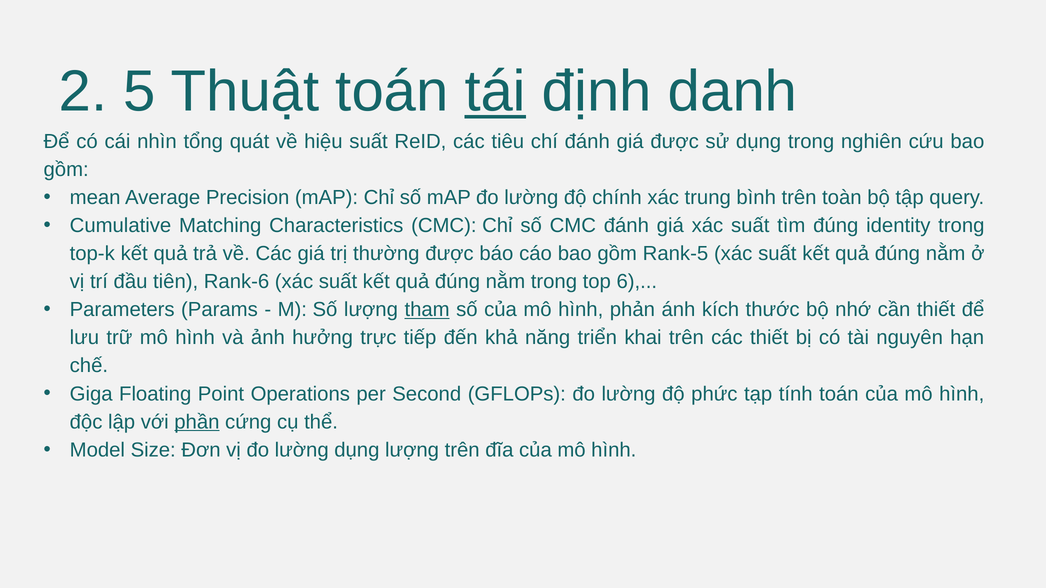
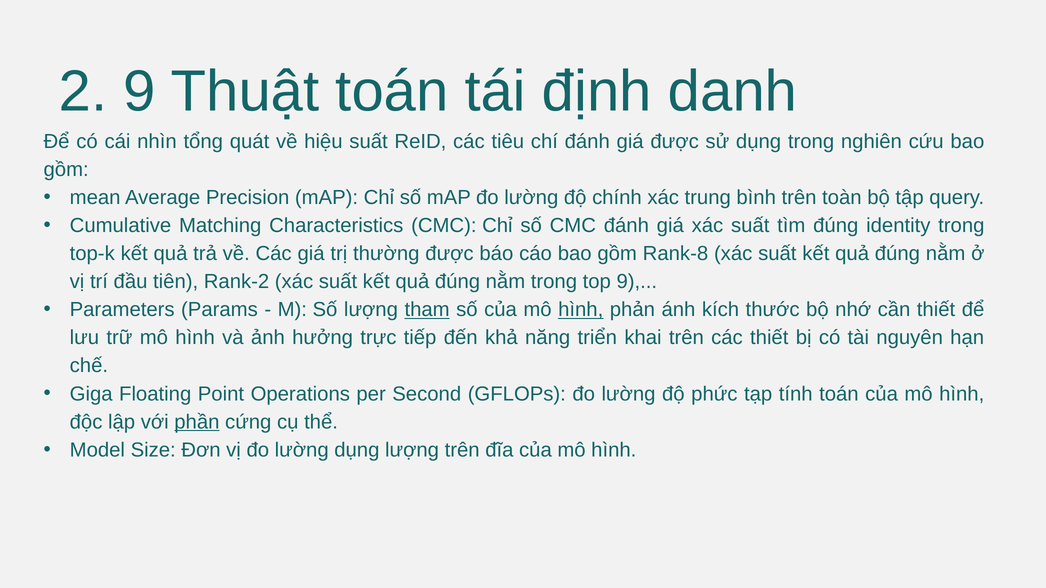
2 5: 5 -> 9 (139, 92)
tái underline: present -> none (495, 92)
Rank-5: Rank-5 -> Rank-8 (675, 254)
Rank-6: Rank-6 -> Rank-2 (237, 282)
top 6: 6 -> 9 (637, 282)
hình underline: none -> present (581, 310)
